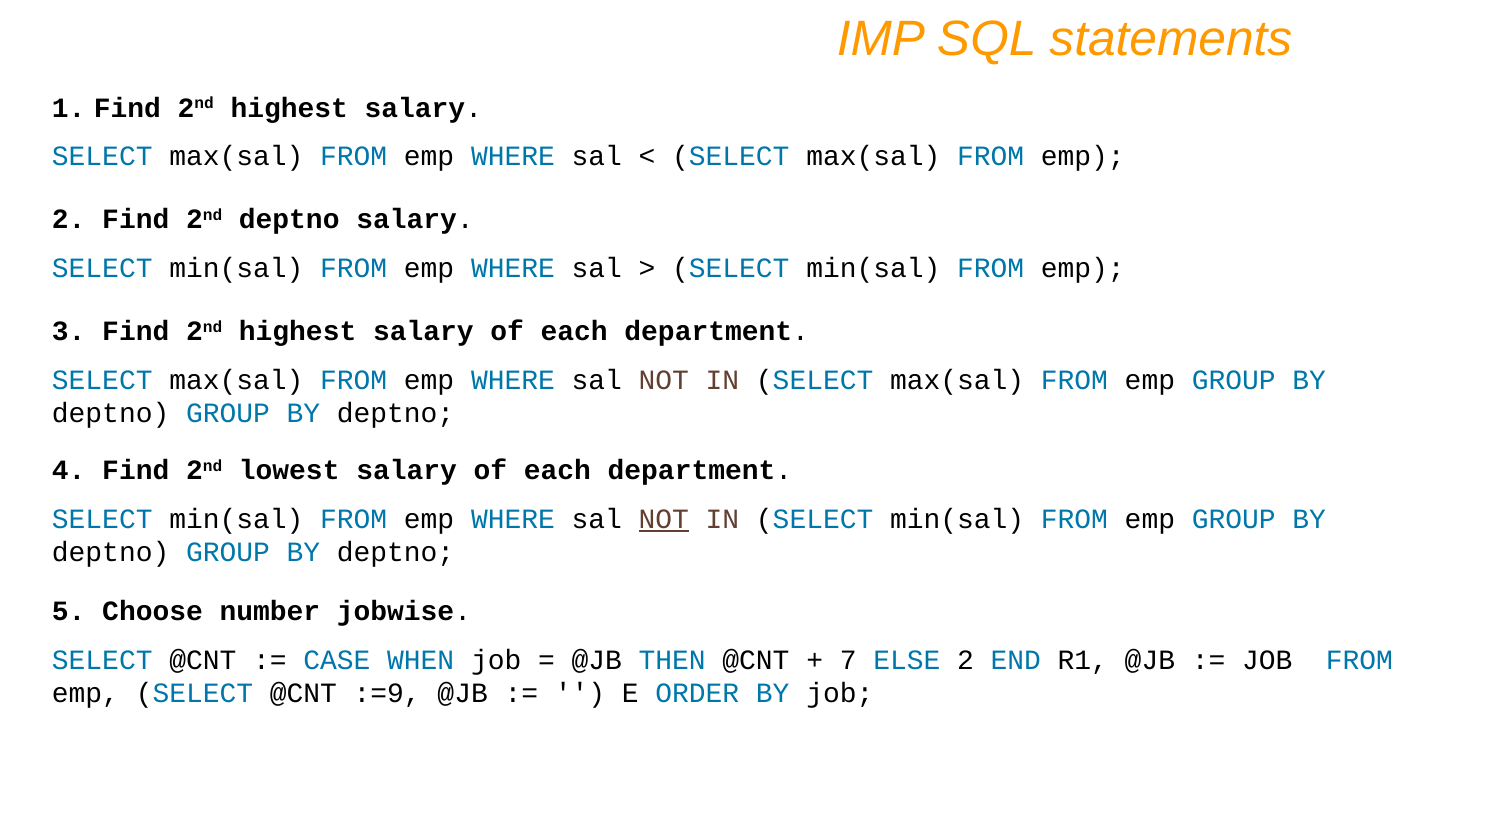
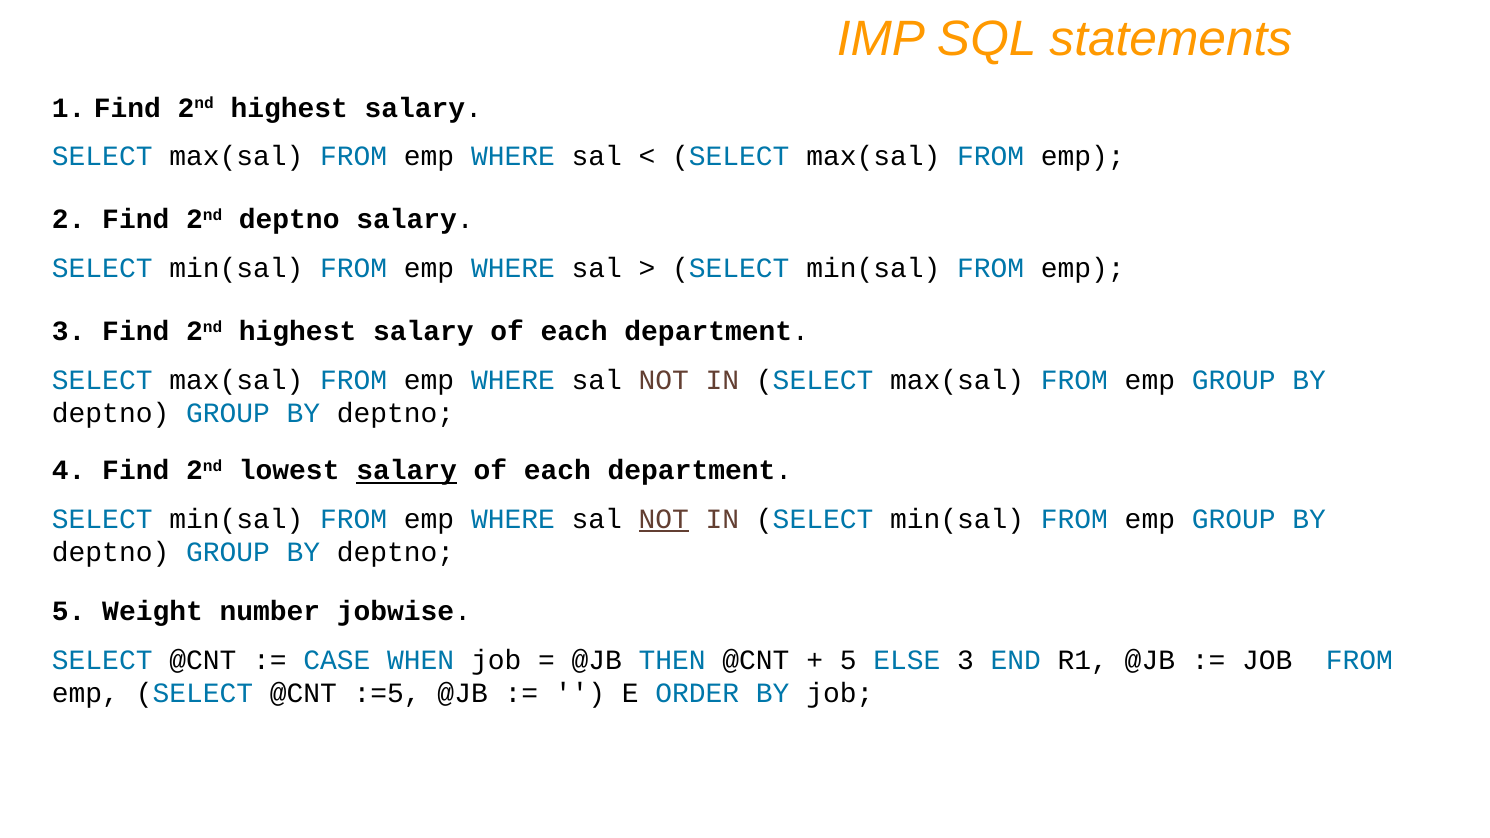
salary underline: none -> present (407, 471)
Choose: Choose -> Weight (153, 612)
7: 7 -> 5 (848, 660)
ELSE 2: 2 -> 3 (966, 660)
:=9: :=9 -> :=5 (387, 694)
